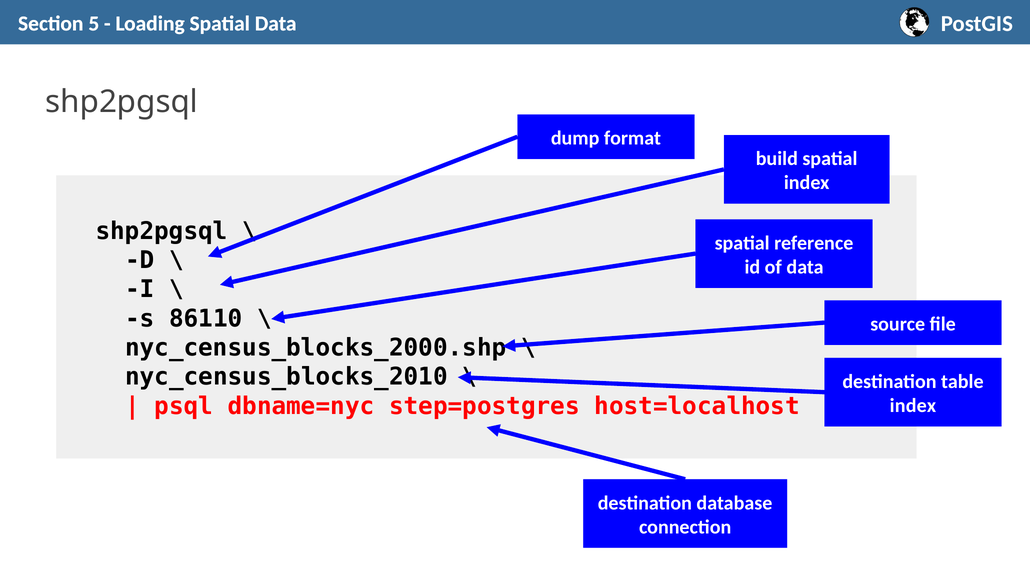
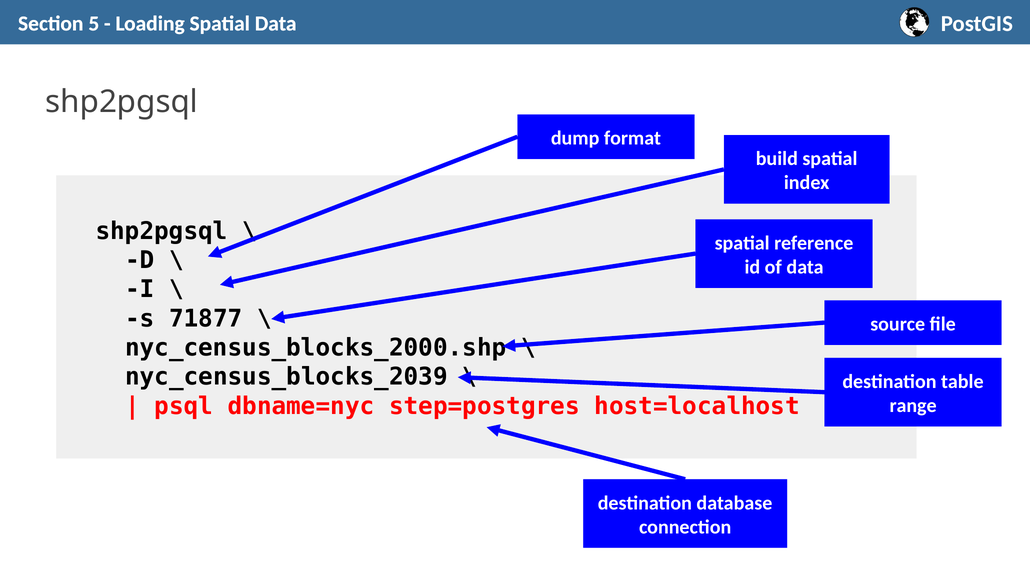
86110: 86110 -> 71877 (206, 319)
nyc_census_blocks_2010: nyc_census_blocks_2010 -> nyc_census_blocks_2039 (286, 377)
index: index -> range (913, 406)
